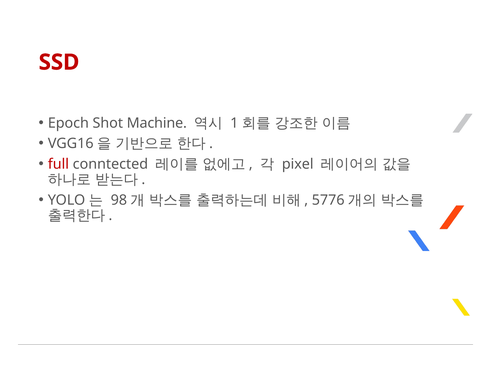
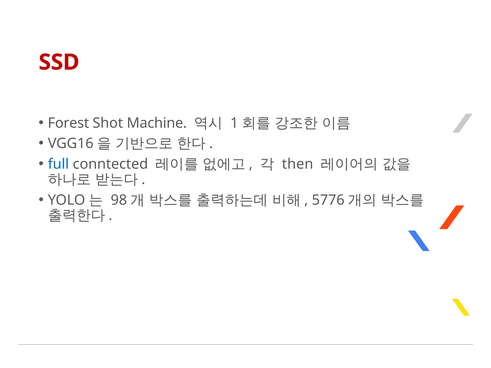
Epoch: Epoch -> Forest (68, 123)
full colour: red -> blue (58, 164)
pixel: pixel -> then (298, 164)
